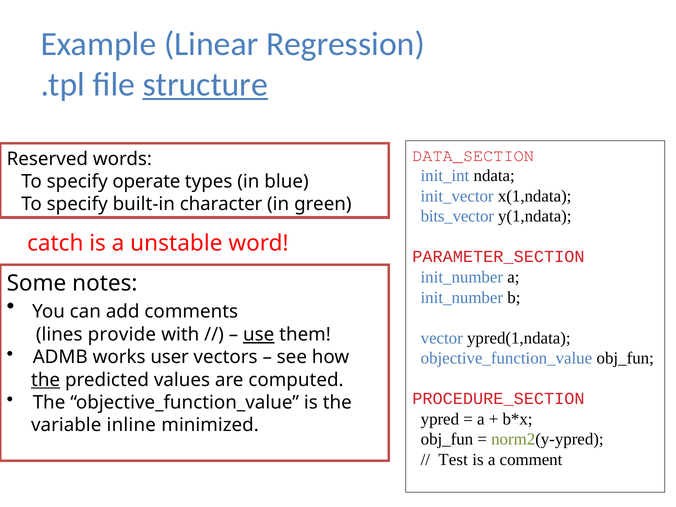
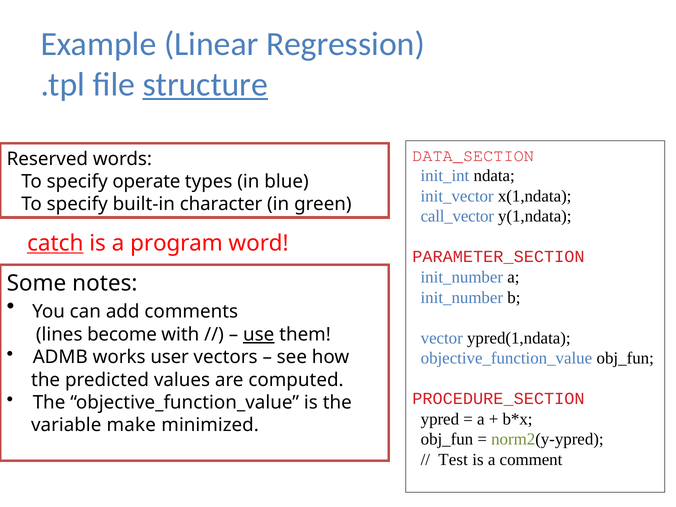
bits_vector: bits_vector -> call_vector (457, 216)
catch underline: none -> present (55, 243)
unstable: unstable -> program (177, 243)
provide: provide -> become (122, 335)
the underline: present -> none (46, 380)
inline: inline -> make (131, 425)
